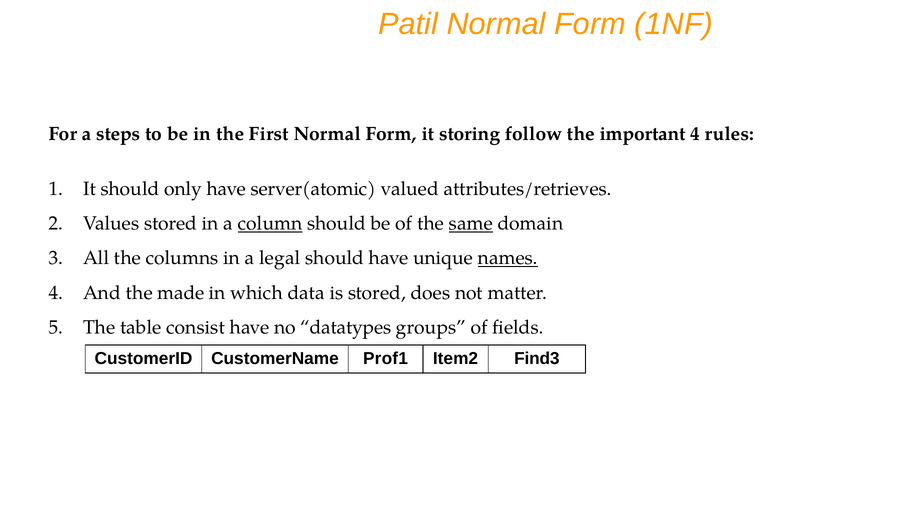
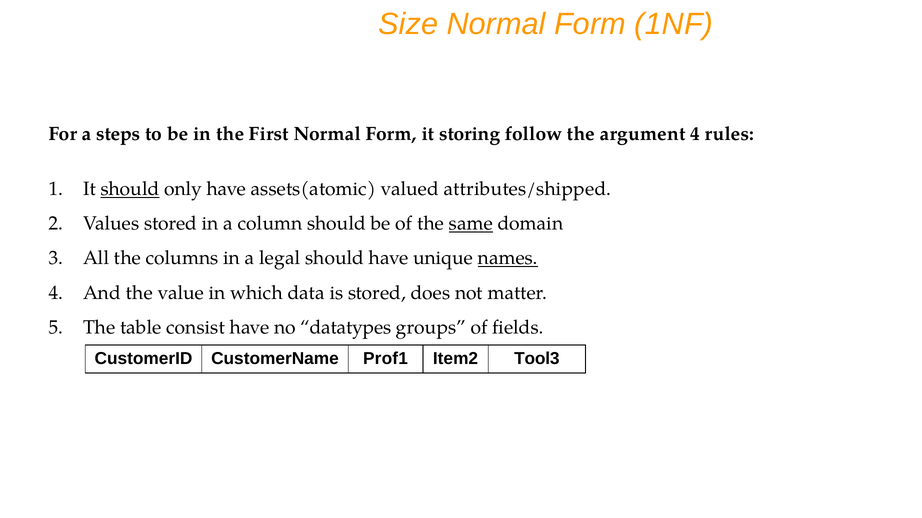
Patil: Patil -> Size (408, 24)
important: important -> argument (643, 134)
should underline: none -> present (130, 189)
server(atomic: server(atomic -> assets(atomic (313, 189)
attributes/retrieves: attributes/retrieves -> attributes/shipped (527, 189)
column underline: present -> none (270, 224)
made: made -> value (181, 293)
Find3: Find3 -> Tool3 (537, 359)
